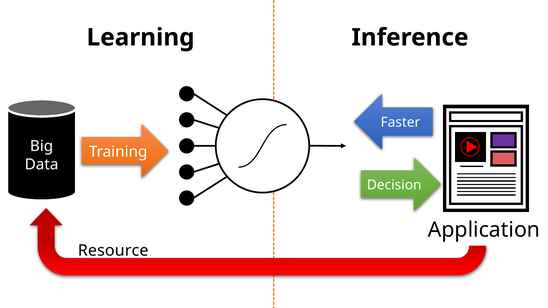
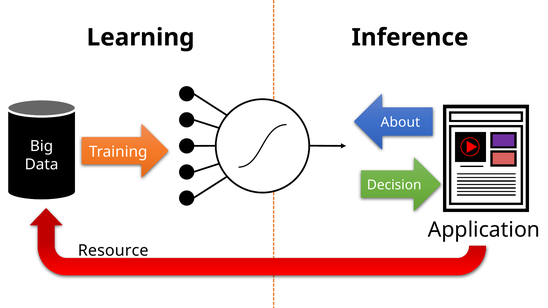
Faster: Faster -> About (400, 123)
